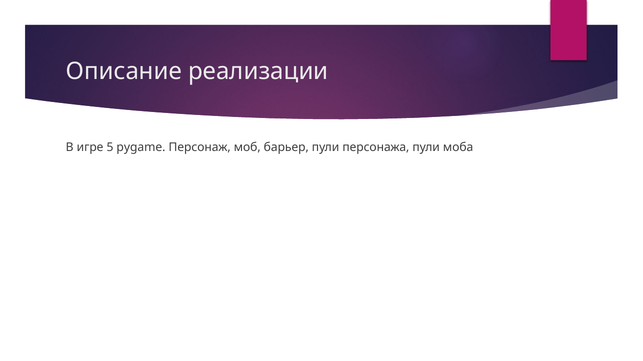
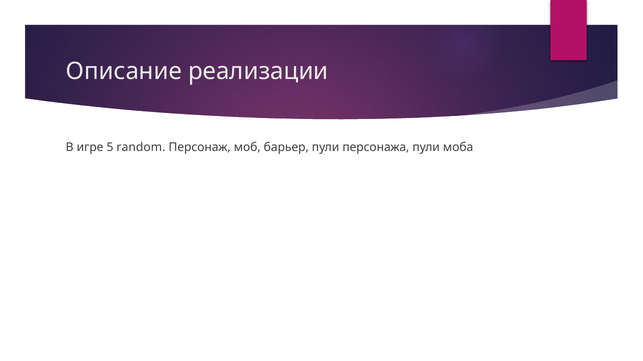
pygame: pygame -> random (141, 148)
